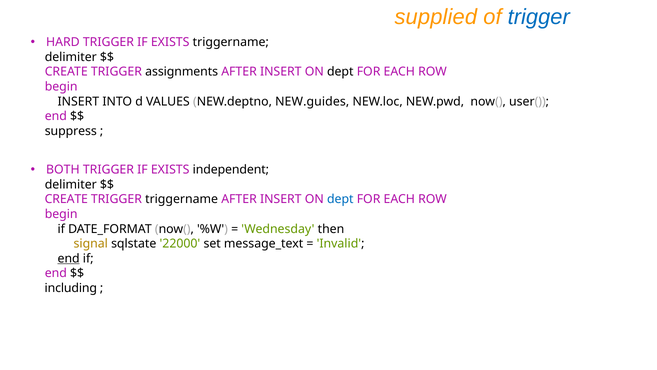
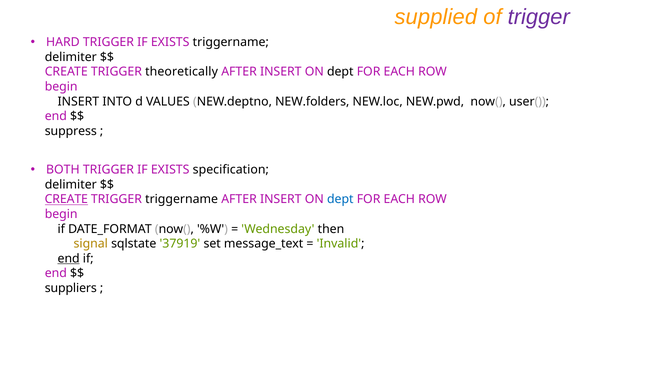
trigger colour: blue -> purple (539, 17)
assignments: assignments -> theoretically (182, 72)
NEW.guides: NEW.guides -> NEW.folders (312, 101)
independent: independent -> specification (231, 170)
CREATE underline: none -> present (66, 199)
22000: 22000 -> 37919 (180, 243)
including: including -> suppliers (71, 288)
